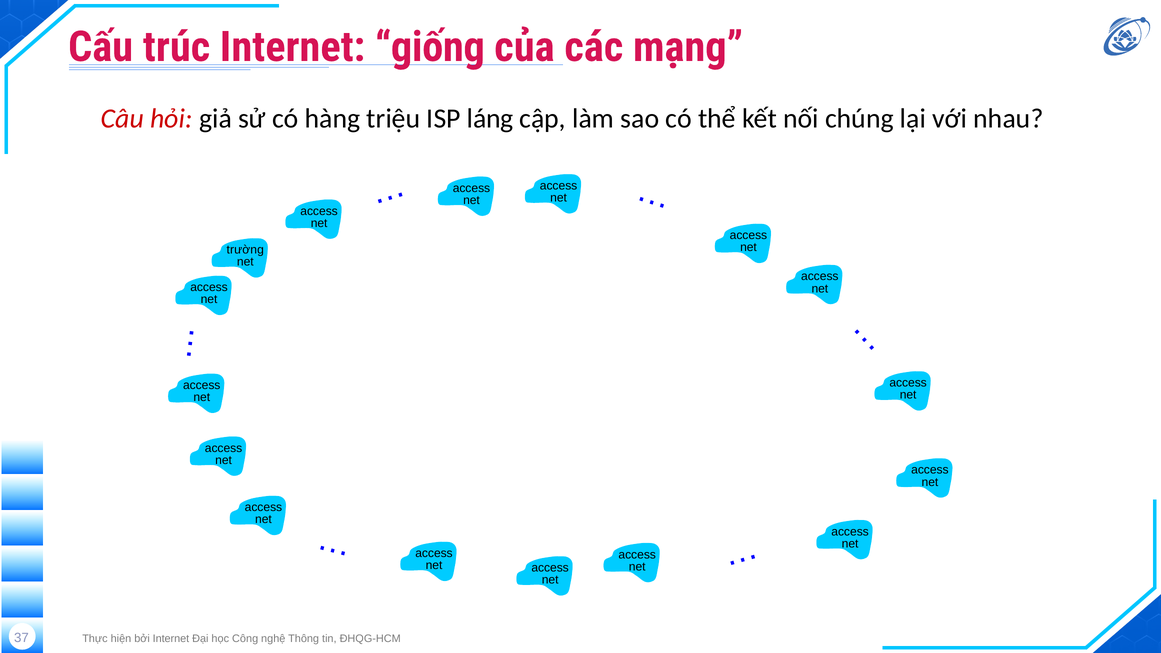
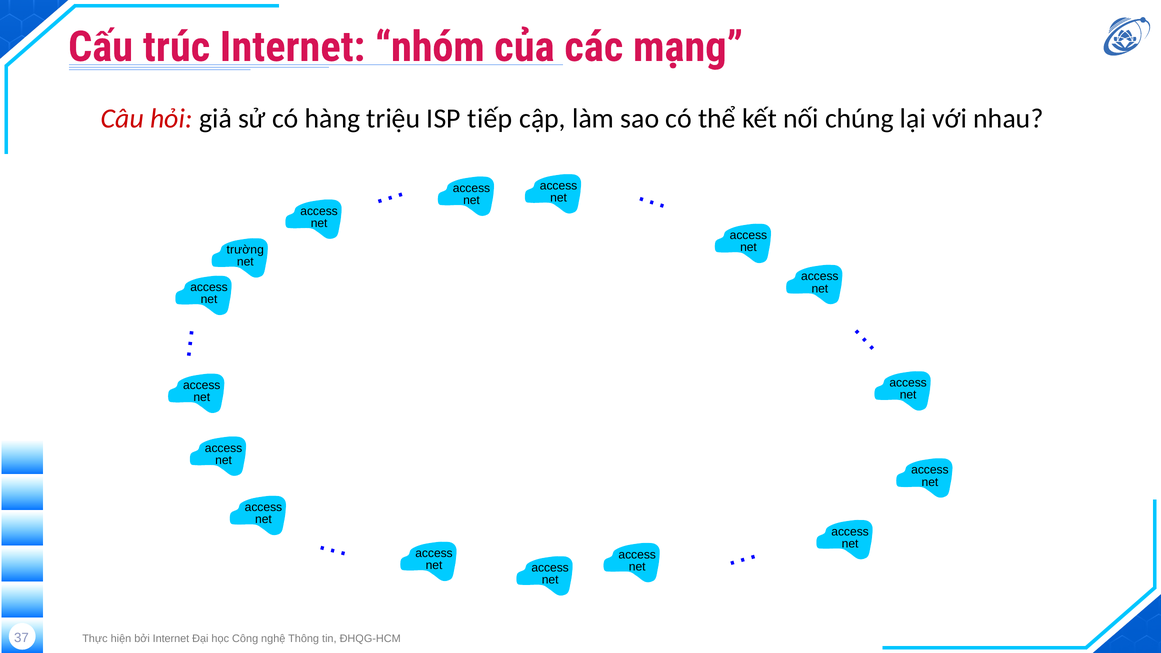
giống: giống -> nhóm (430, 47)
láng: láng -> tiếp (490, 118)
